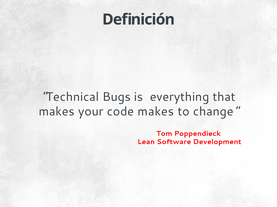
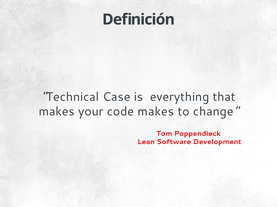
Bugs: Bugs -> Case (116, 97)
